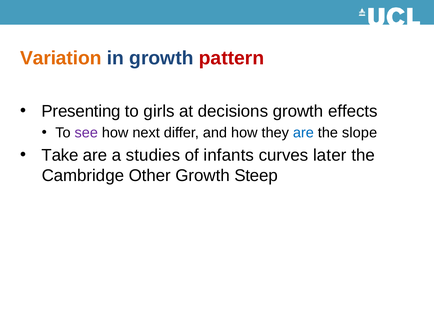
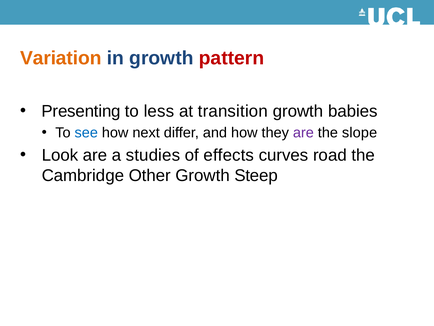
girls: girls -> less (159, 111)
decisions: decisions -> transition (233, 111)
effects: effects -> babies (353, 111)
see colour: purple -> blue (86, 133)
are colour: blue -> purple (303, 133)
Take: Take -> Look (60, 155)
infants: infants -> effects (229, 155)
later: later -> road (330, 155)
